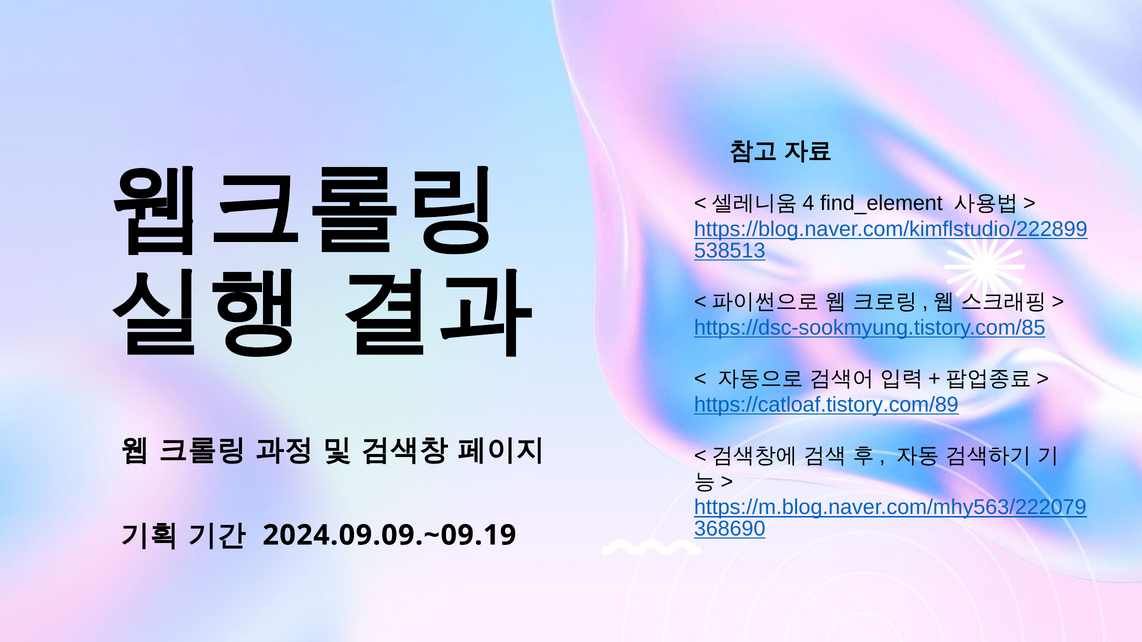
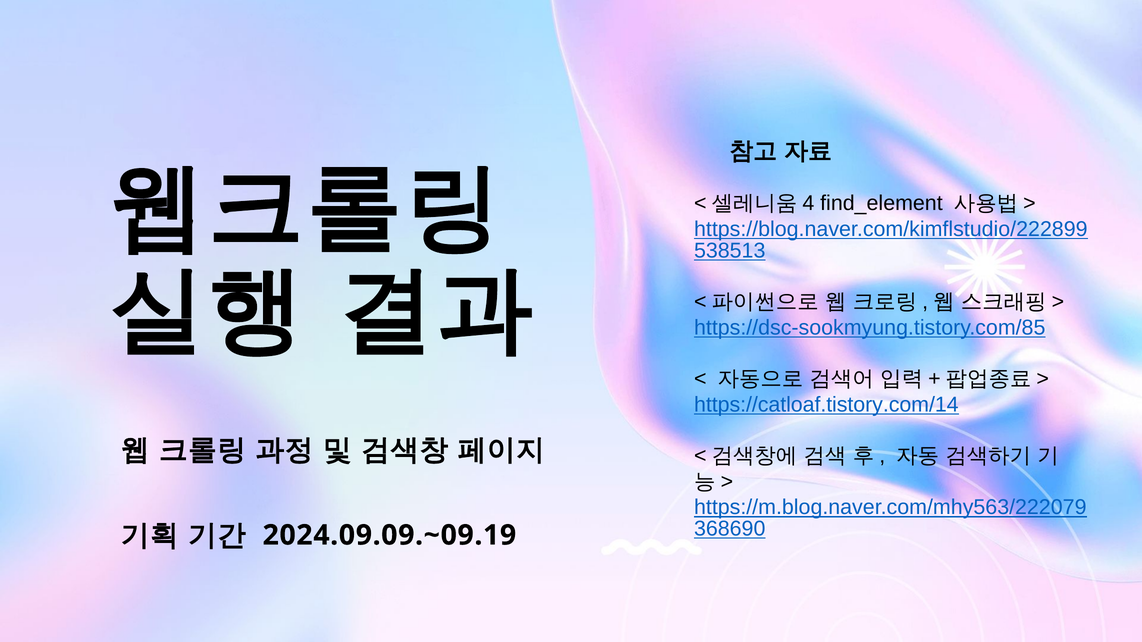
https://catloaf.tistory.com/89: https://catloaf.tistory.com/89 -> https://catloaf.tistory.com/14 (826, 405)
